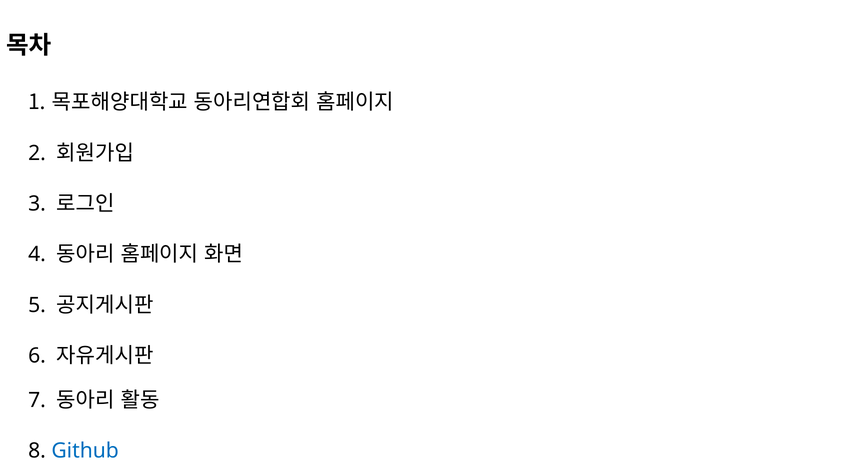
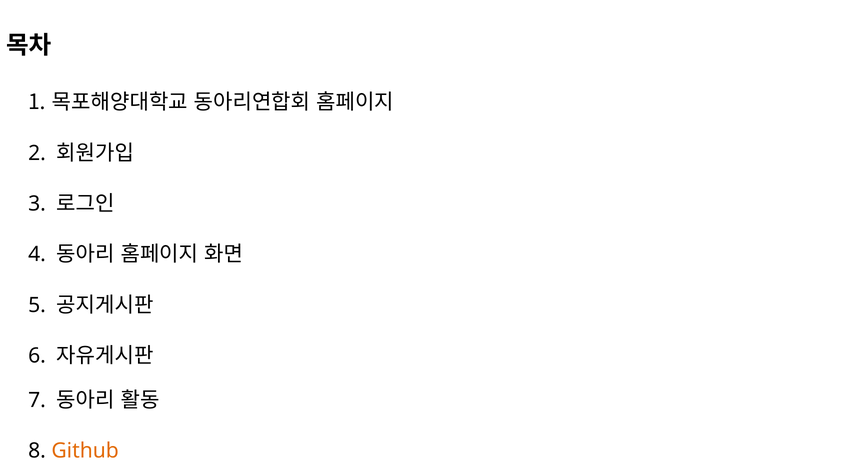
Github colour: blue -> orange (85, 451)
